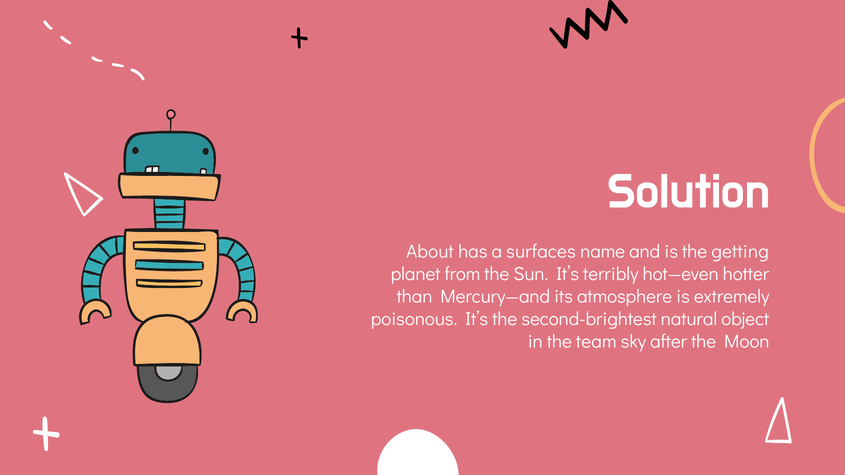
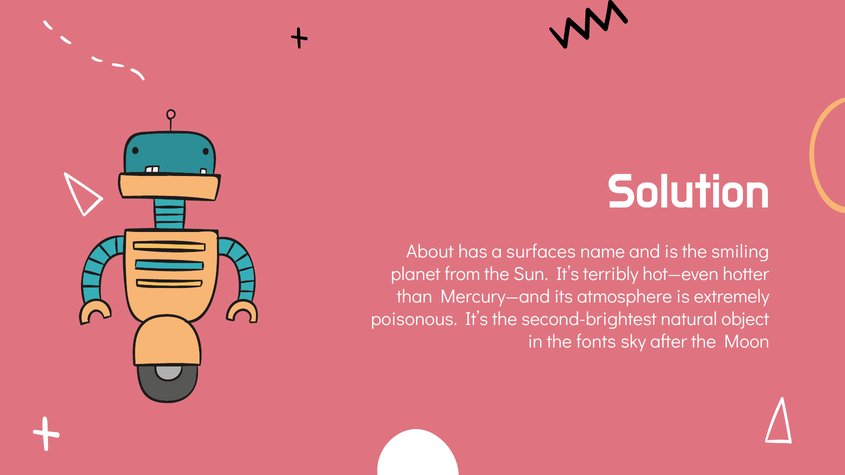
getting: getting -> smiling (740, 252)
team: team -> fonts (596, 342)
